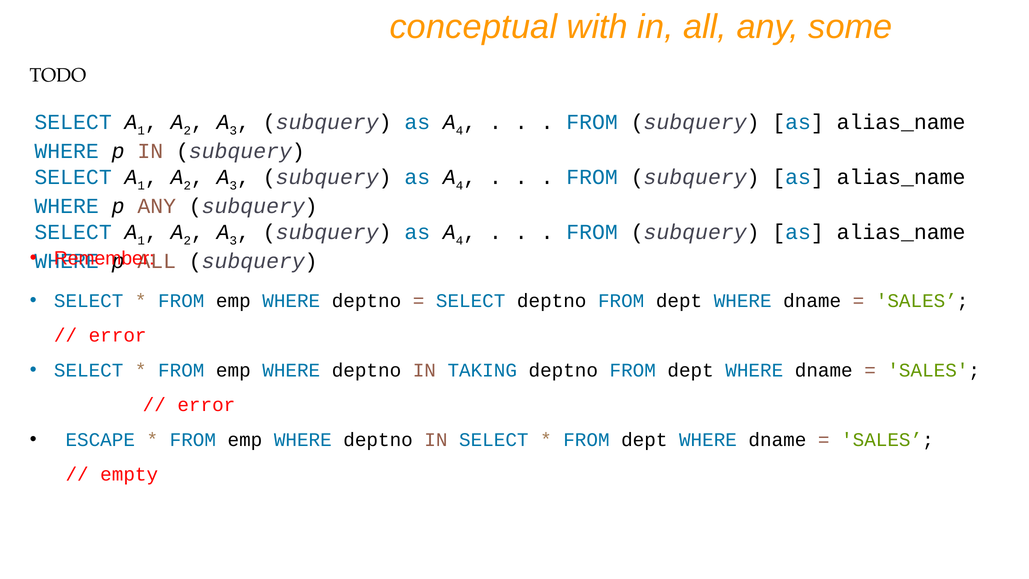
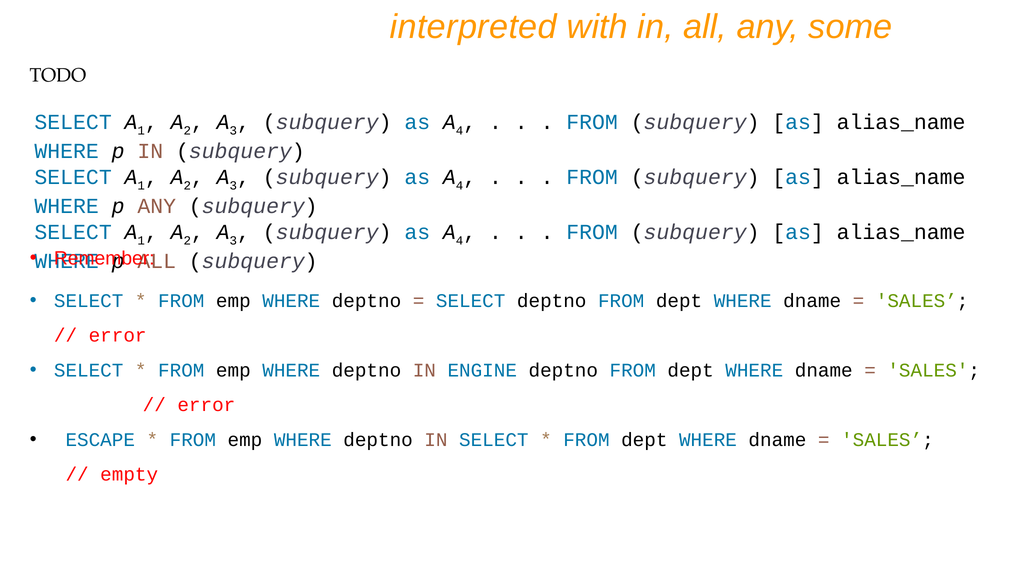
conceptual: conceptual -> interpreted (473, 27)
TAKING: TAKING -> ENGINE (482, 370)
